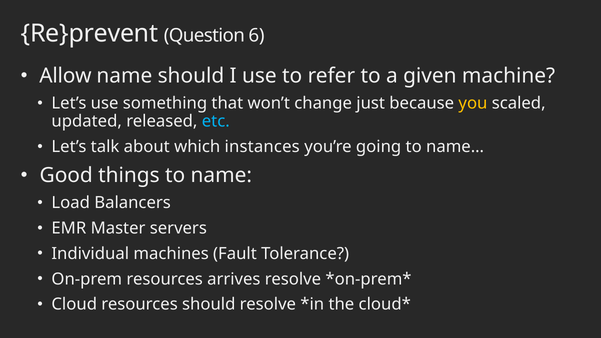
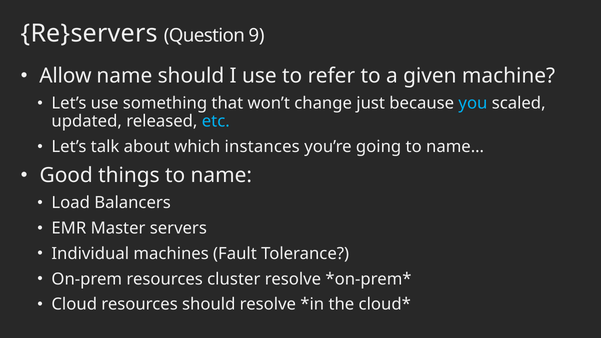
Re}prevent: Re}prevent -> Re}servers (89, 34)
6: 6 -> 9 (257, 36)
you colour: yellow -> light blue (473, 103)
arrives: arrives -> cluster (234, 279)
